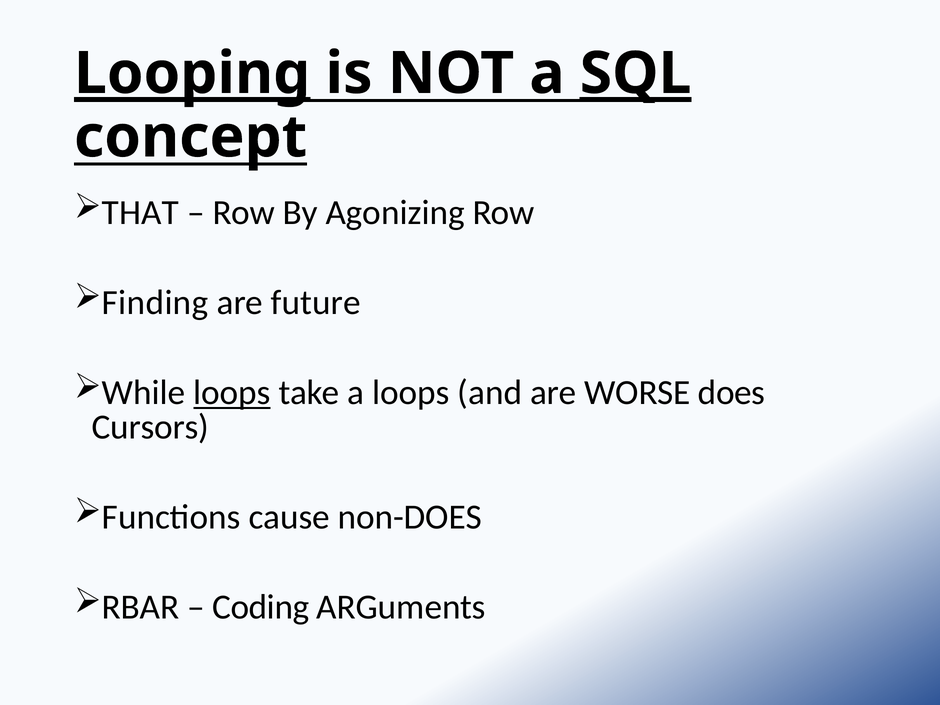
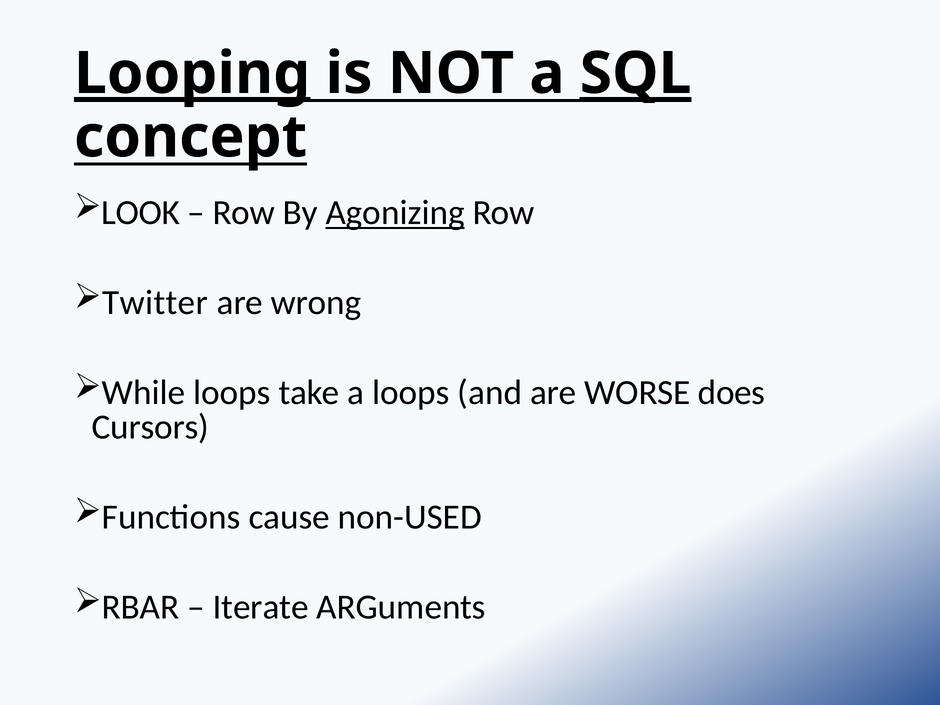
THAT: THAT -> LOOK (141, 213)
Agonizing underline: none -> present (395, 213)
Finding: Finding -> Twitter (155, 303)
future: future -> wrong (316, 303)
loops underline: present -> none (232, 393)
non-DOES: non-DOES -> non-USED (410, 517)
Coding: Coding -> Iterate (261, 607)
